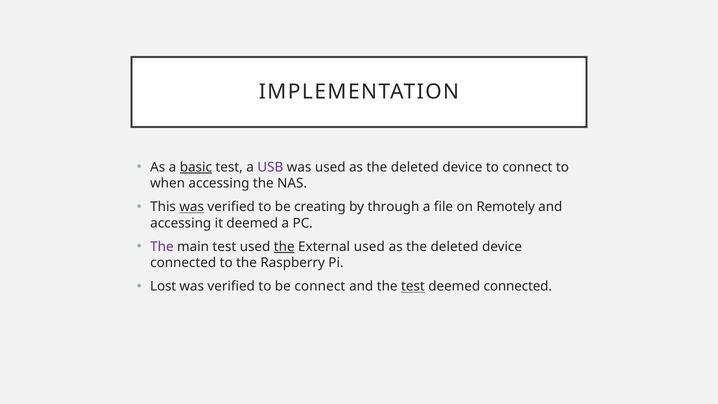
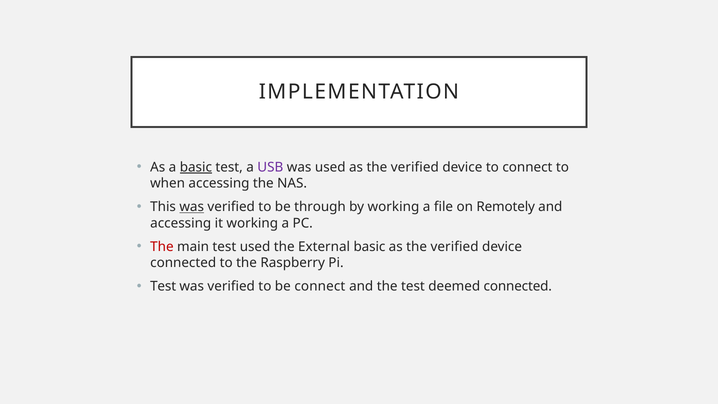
deleted: deleted -> verified (415, 167)
creating: creating -> through (320, 207)
by through: through -> working (393, 207)
it deemed: deemed -> working (252, 223)
The colour: purple -> red (162, 247)
the underline: present -> none (284, 247)
External used: used -> basic (369, 247)
deleted: deleted -> verified (455, 247)
Lost: Lost -> Test (163, 286)
test underline: present -> none (413, 286)
